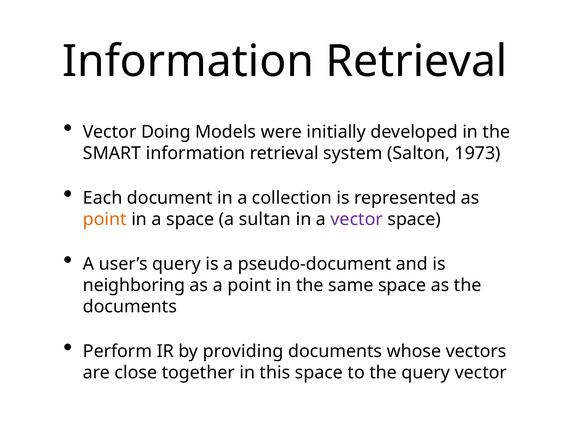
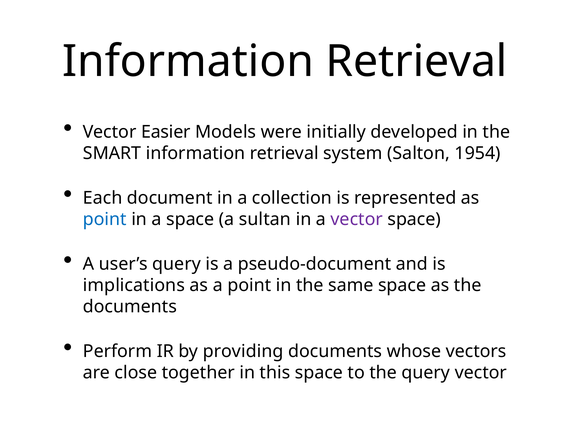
Doing: Doing -> Easier (166, 132)
1973: 1973 -> 1954 (478, 153)
point colour: orange -> blue (105, 219)
neighboring: neighboring -> implications (134, 286)
